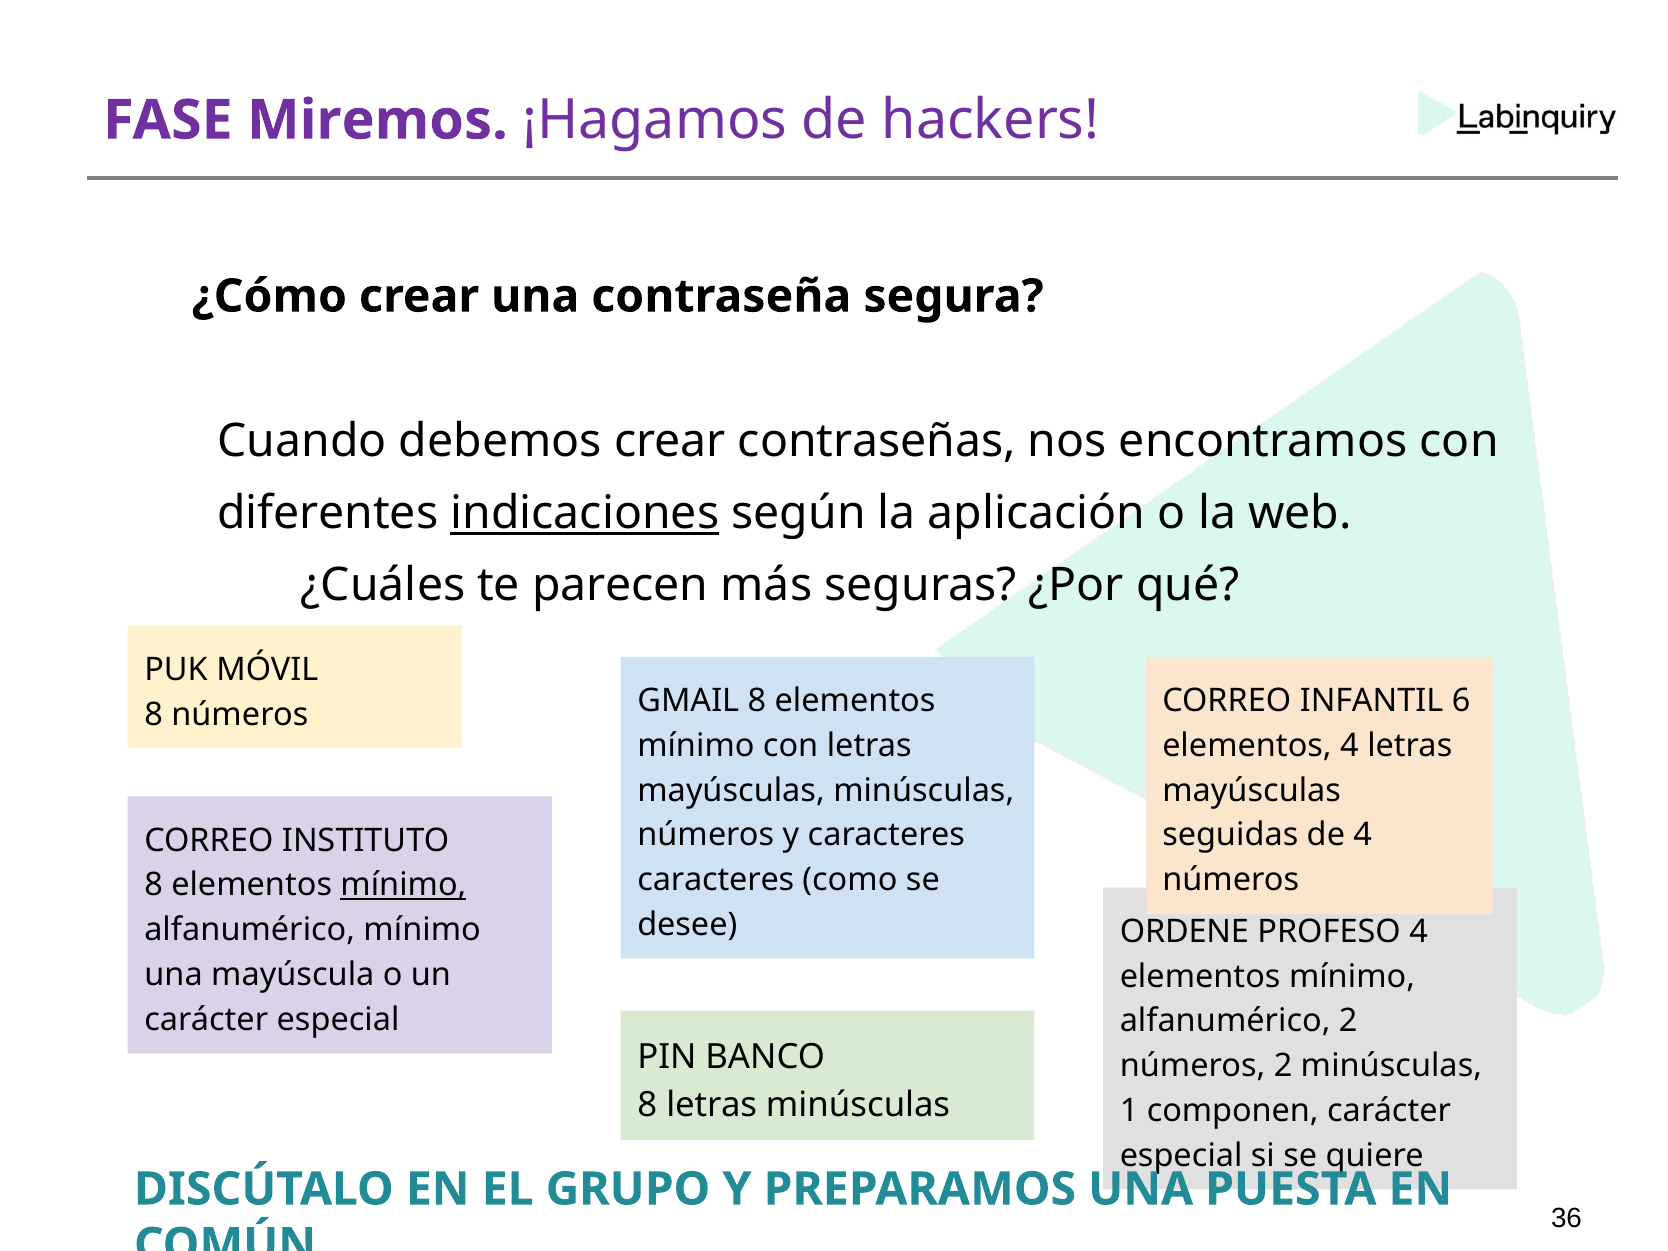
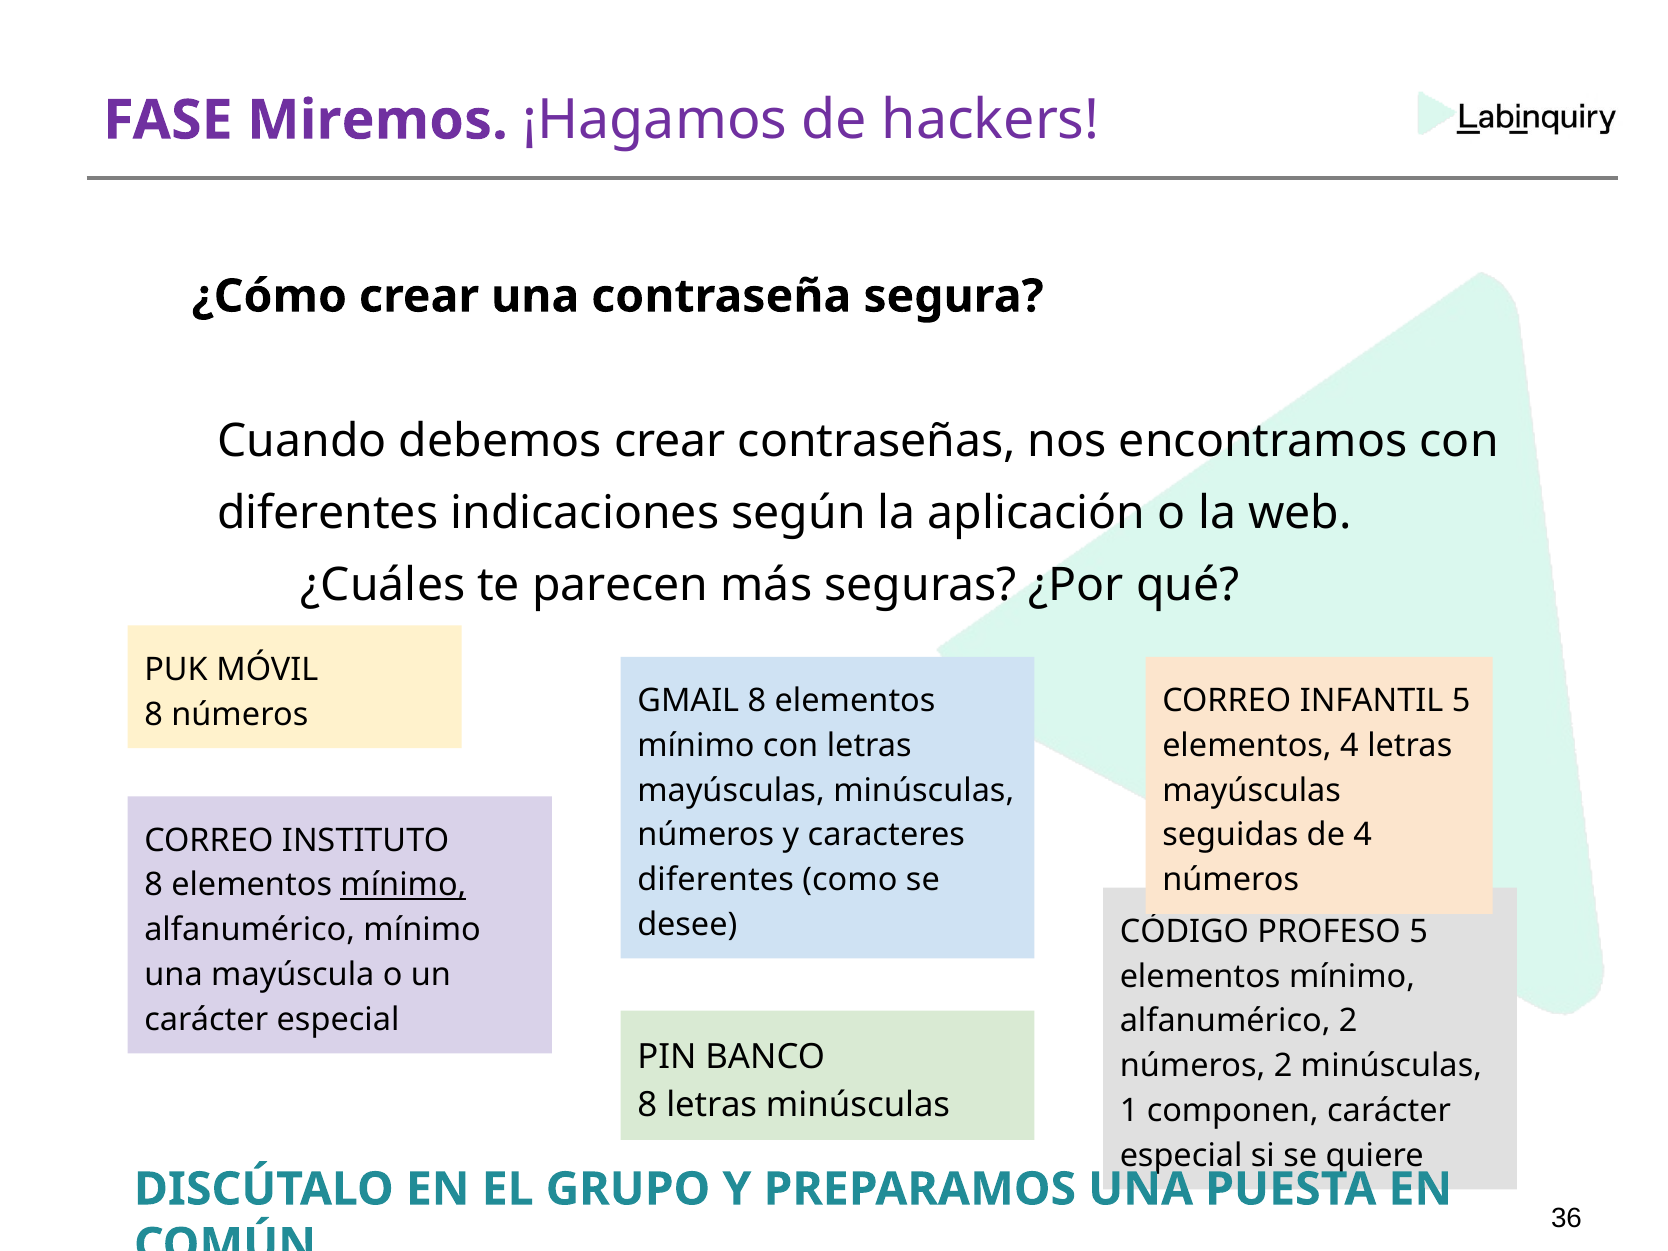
indicaciones underline: present -> none (585, 513)
INFANTIL 6: 6 -> 5 (1461, 701)
caracteres: caracteres -> diferentes (716, 880)
ORDENE: ORDENE -> CÓDIGO (1184, 932)
PROFESO 4: 4 -> 5 (1419, 932)
